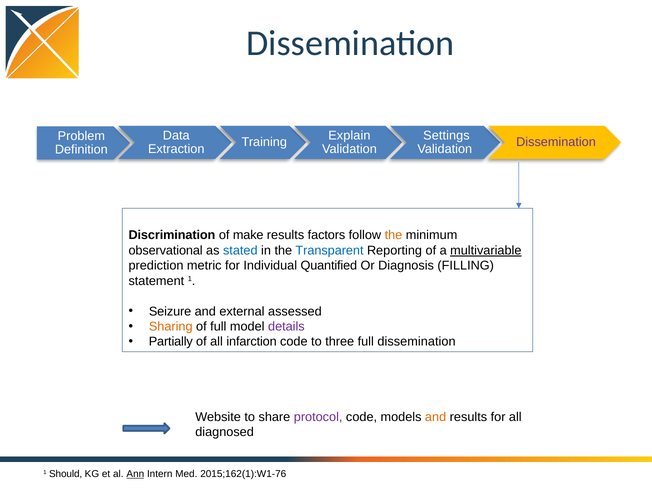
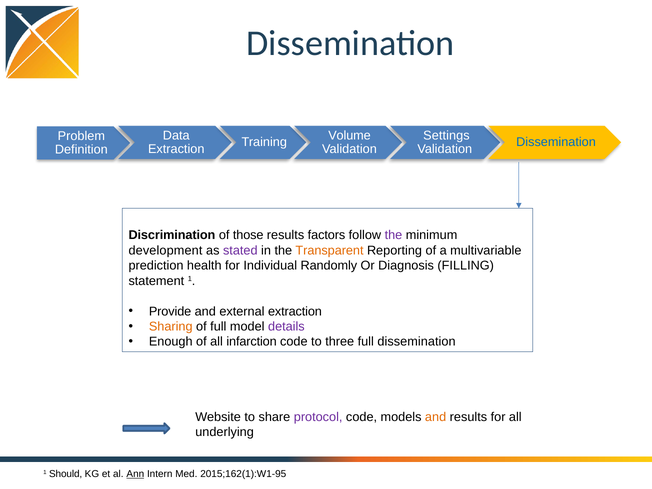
Explain: Explain -> Volume (349, 135)
Dissemination colour: purple -> blue (556, 142)
make: make -> those (248, 235)
the colour: orange -> purple (393, 235)
observational: observational -> development (165, 250)
stated colour: blue -> purple (240, 250)
Transparent colour: blue -> orange (330, 250)
multivariable underline: present -> none (486, 250)
metric: metric -> health (204, 266)
Quantified: Quantified -> Randomly (329, 266)
Seizure: Seizure -> Provide (170, 311)
external assessed: assessed -> extraction (295, 311)
Partially: Partially -> Enough (171, 342)
diagnosed: diagnosed -> underlying (225, 432)
2015;162(1):W1-76: 2015;162(1):W1-76 -> 2015;162(1):W1-95 (243, 474)
